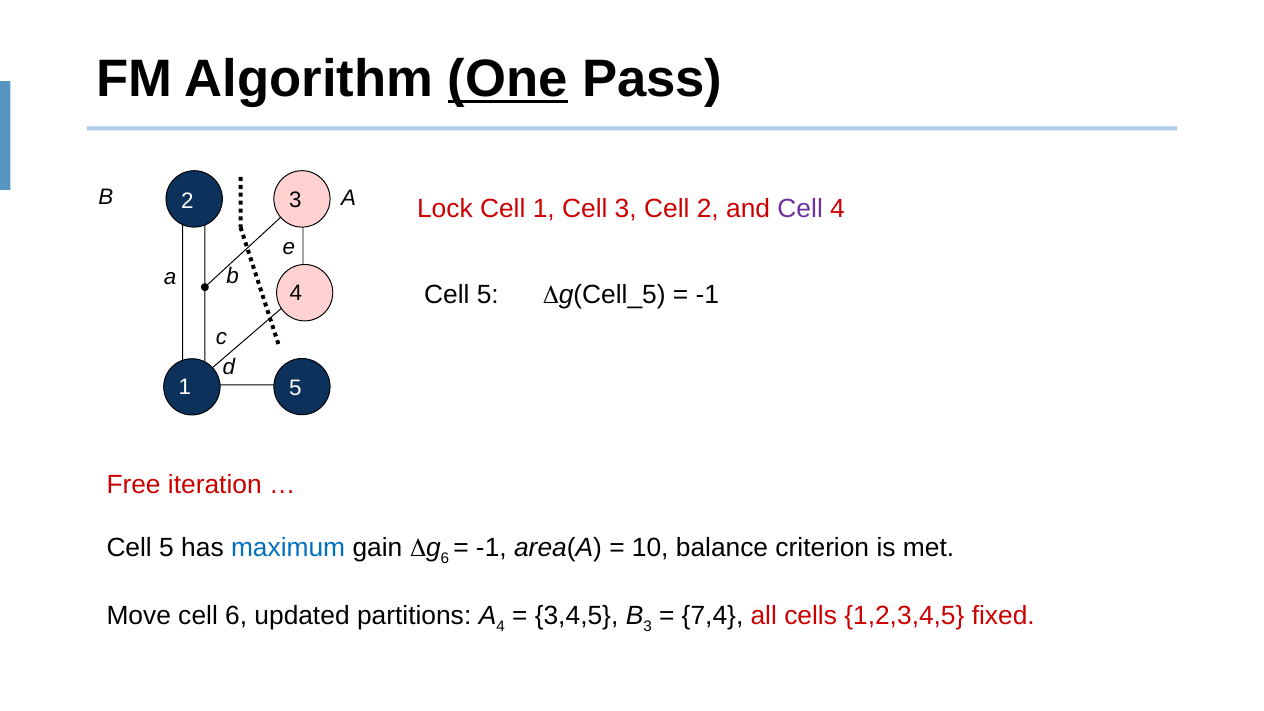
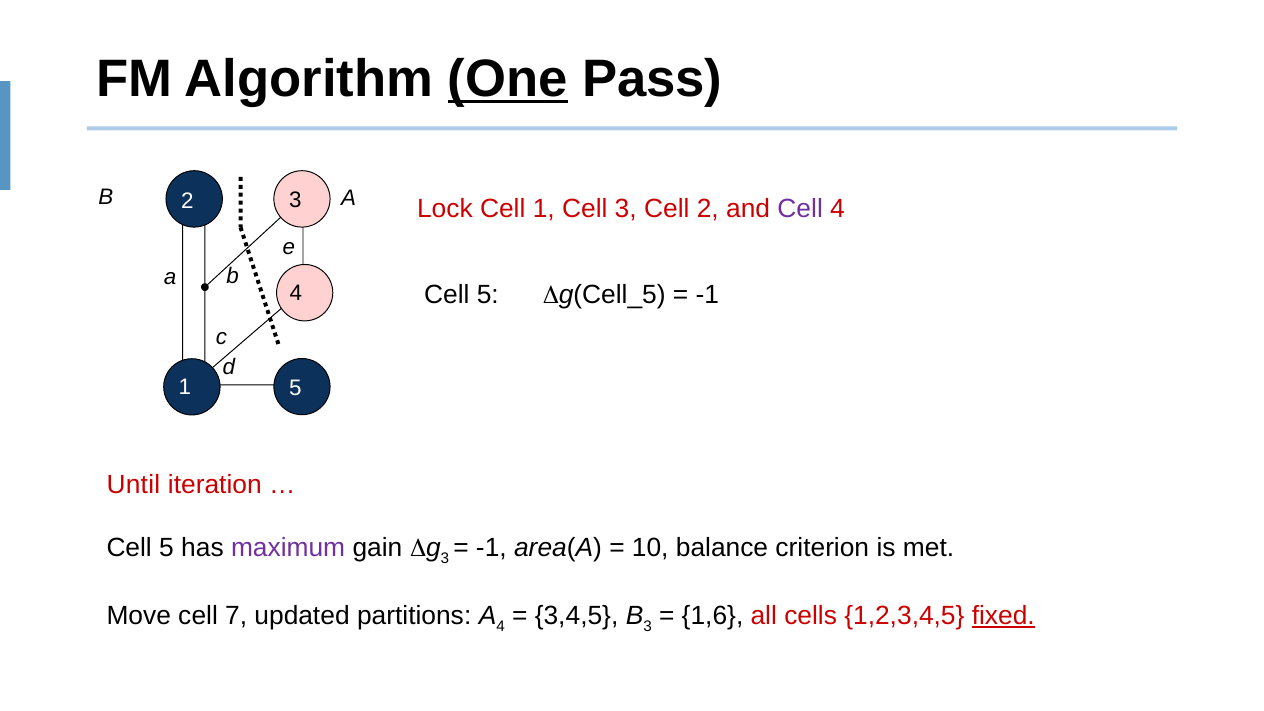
Free: Free -> Until (133, 485)
maximum colour: blue -> purple (288, 548)
6: 6 -> 3 (445, 558)
cell 6: 6 -> 7 (236, 616)
7,4: 7,4 -> 1,6 (713, 616)
fixed underline: none -> present (1003, 616)
